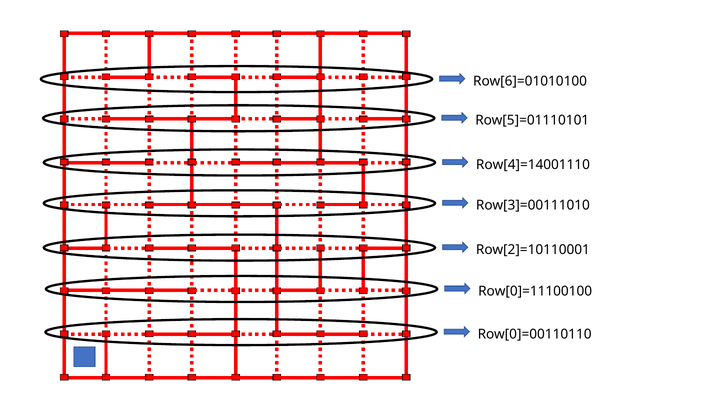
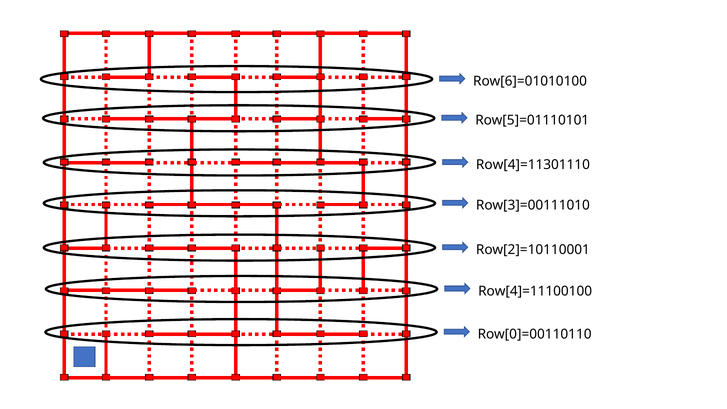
Row[4]=14001110: Row[4]=14001110 -> Row[4]=11301110 (533, 165)
Row[0]=11100100: Row[0]=11100100 -> Row[4]=11100100 (535, 291)
